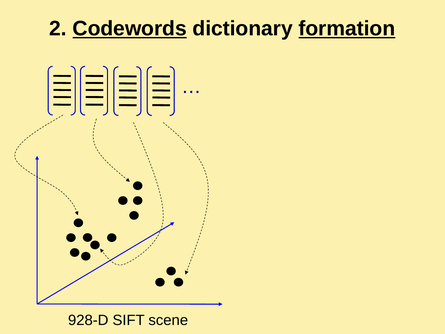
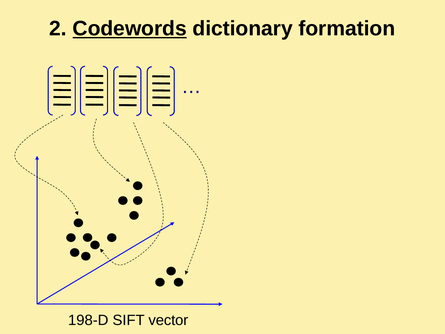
formation underline: present -> none (347, 29)
928-D: 928-D -> 198-D (88, 320)
scene: scene -> vector (168, 320)
